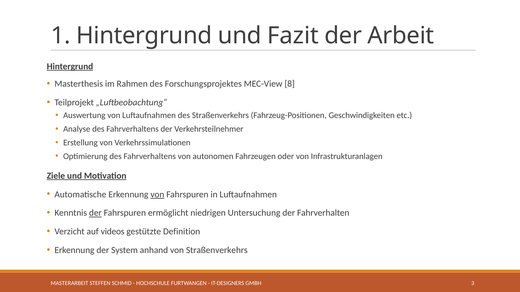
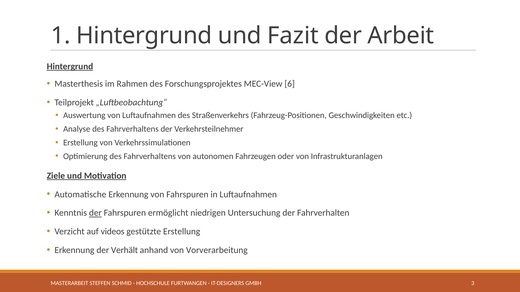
8: 8 -> 6 (290, 84)
von underline: present -> none (157, 195)
gestützte Definition: Definition -> Erstellung (182, 232)
System: System -> Verhält (125, 251)
von Straßenverkehrs: Straßenverkehrs -> Vorverarbeitung (217, 251)
